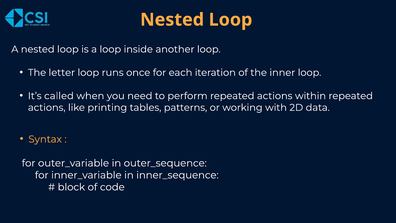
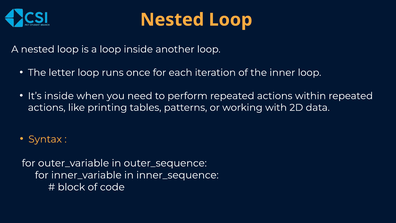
It’s called: called -> inside (59, 96)
